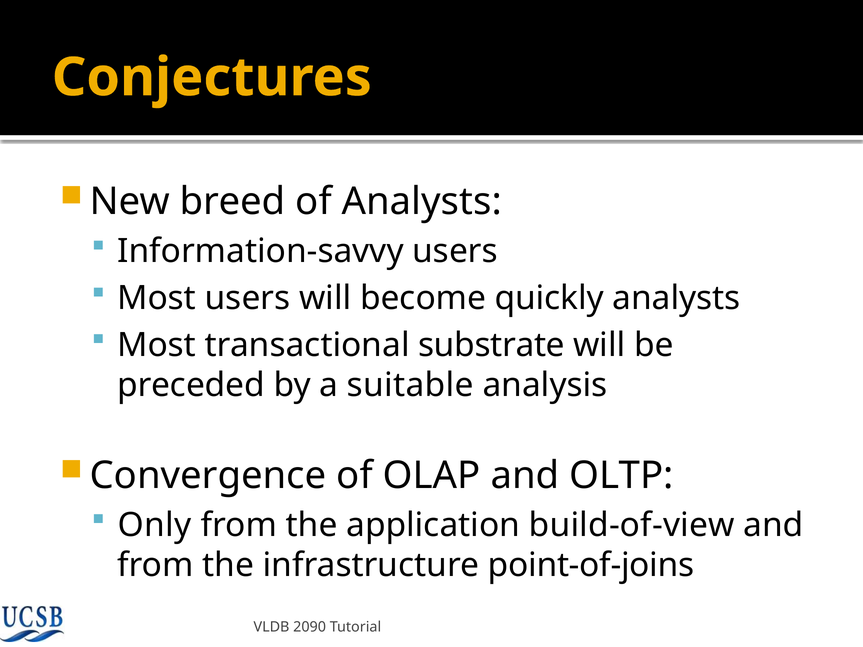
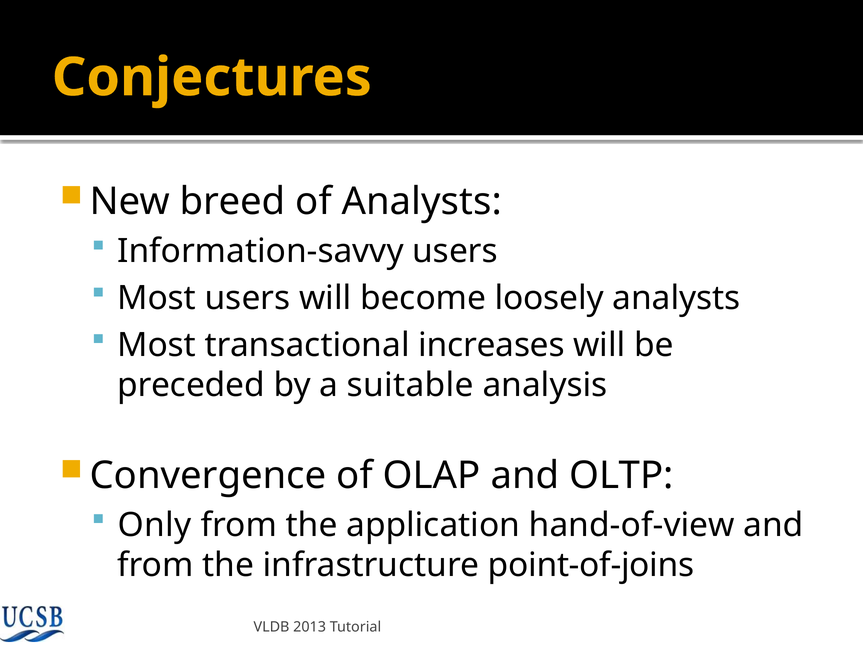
quickly: quickly -> loosely (549, 298)
substrate: substrate -> increases (491, 345)
build-of-view: build-of-view -> hand-of-view (632, 525)
2090: 2090 -> 2013 (310, 627)
